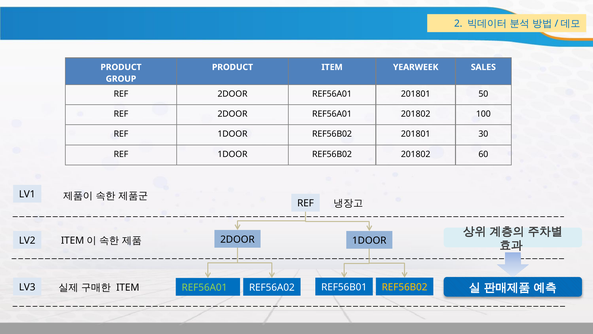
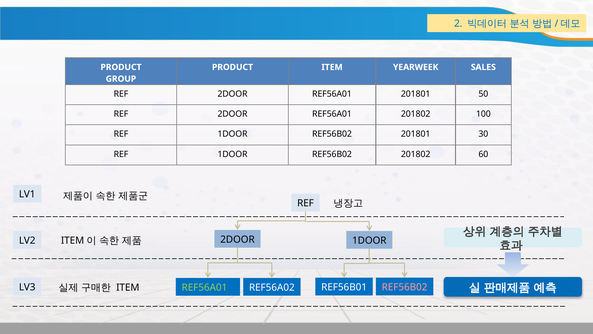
REF56B02 colour: yellow -> pink (405, 287)
